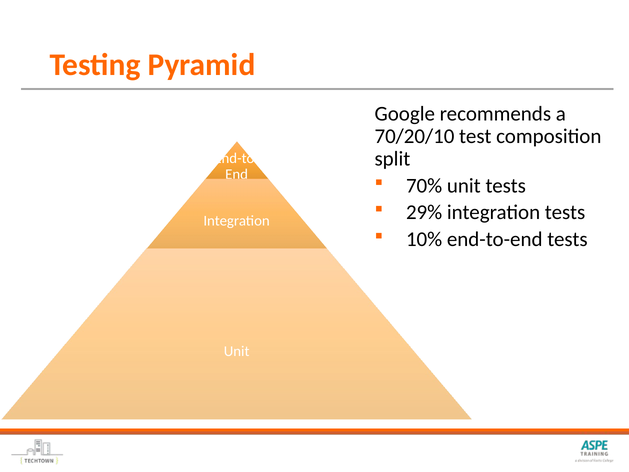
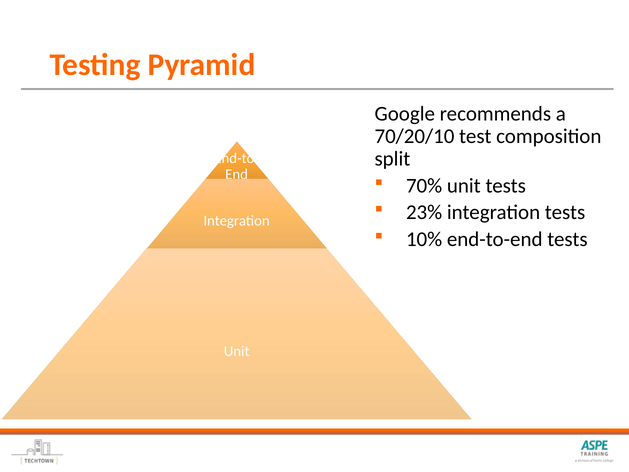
29%: 29% -> 23% (424, 212)
